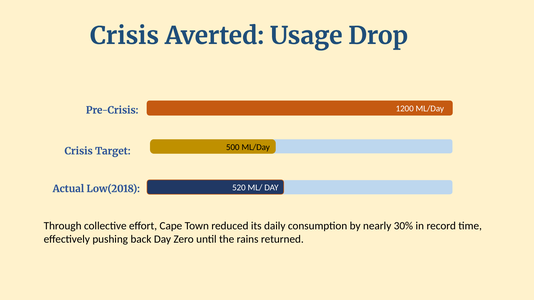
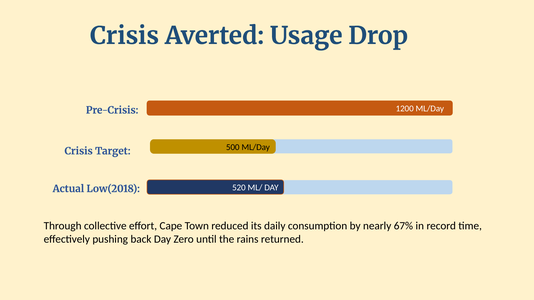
30%: 30% -> 67% (403, 226)
